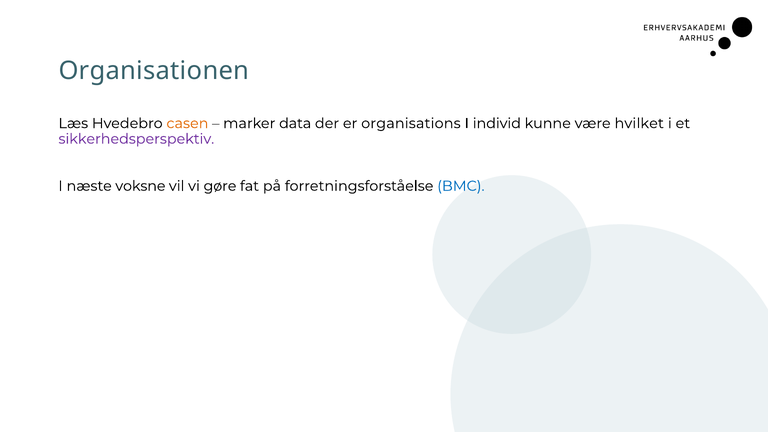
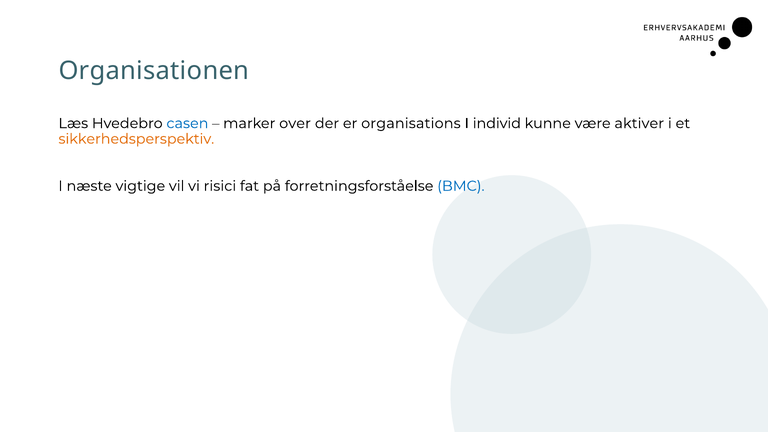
casen colour: orange -> blue (187, 123)
data: data -> over (295, 123)
hvilket: hvilket -> aktiver (639, 123)
sikkerhedsperspektiv colour: purple -> orange (136, 139)
voksne: voksne -> vigtige (140, 186)
gøre: gøre -> risici (220, 186)
